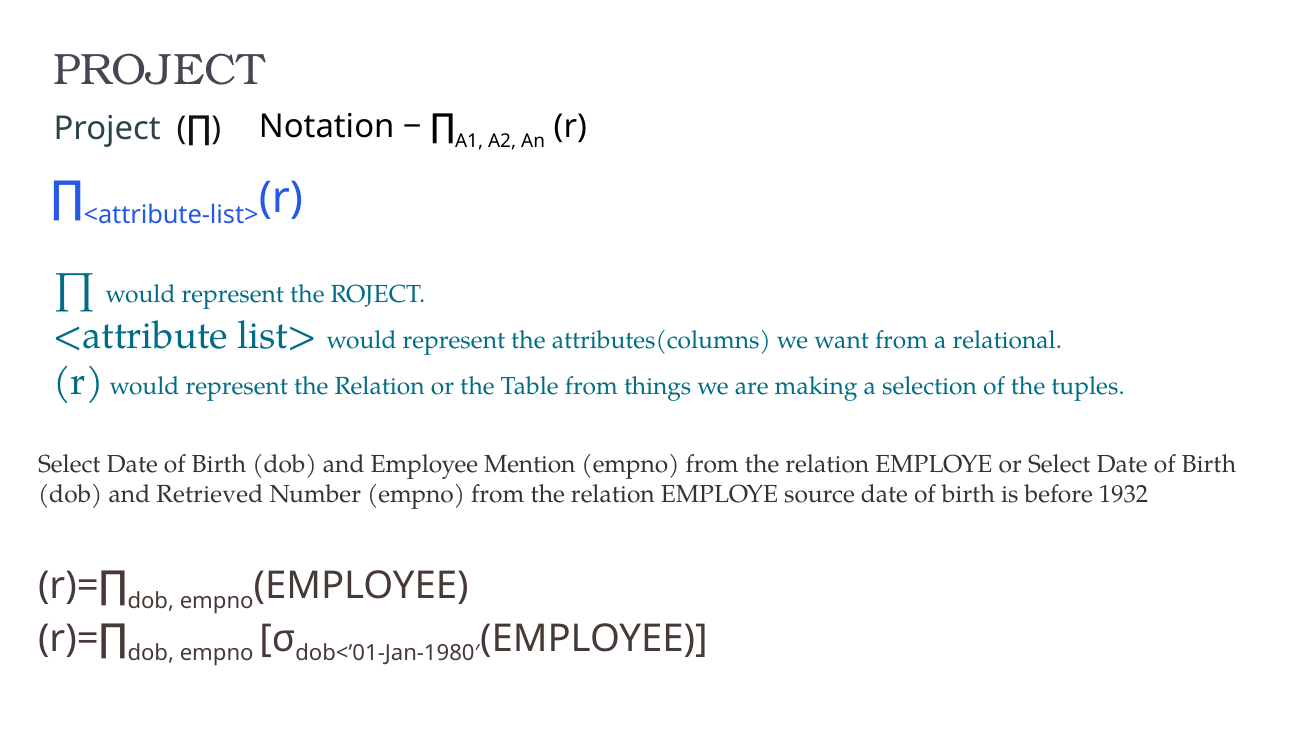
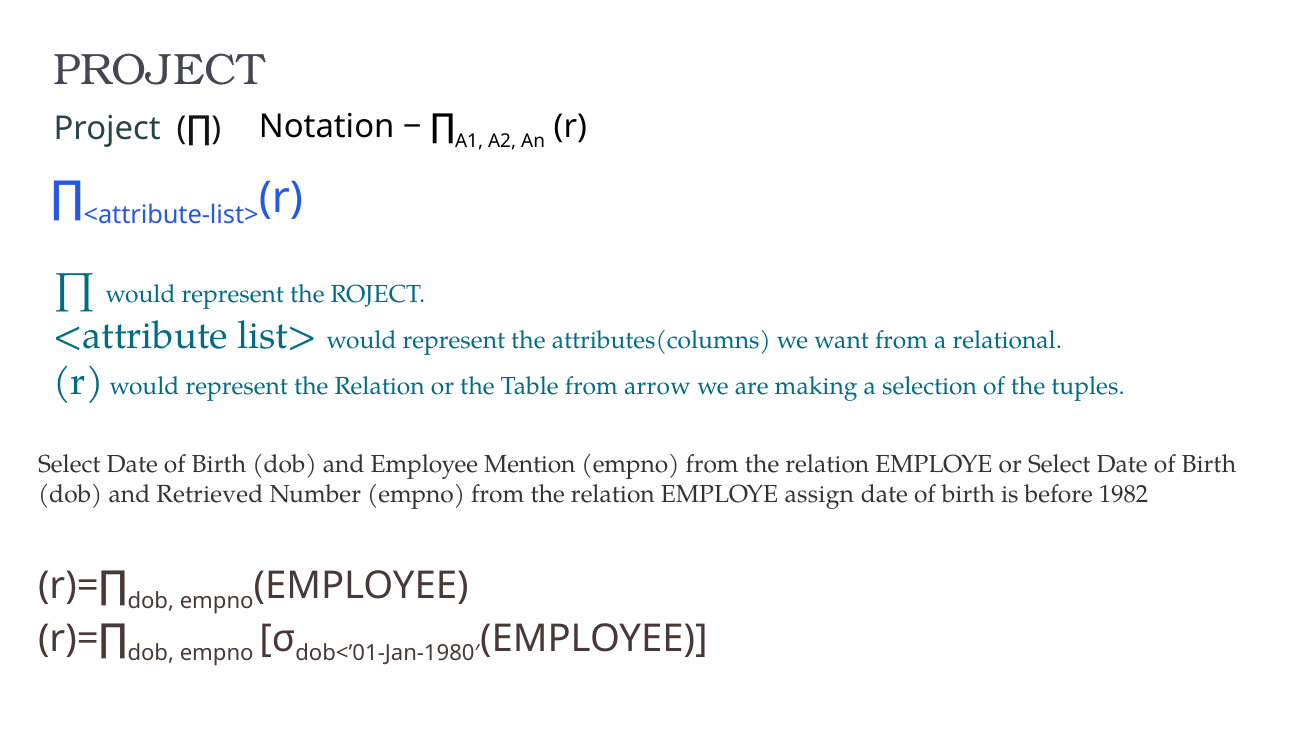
things: things -> arrow (657, 386)
source: source -> assign (819, 494)
1932: 1932 -> 1982 (1124, 494)
